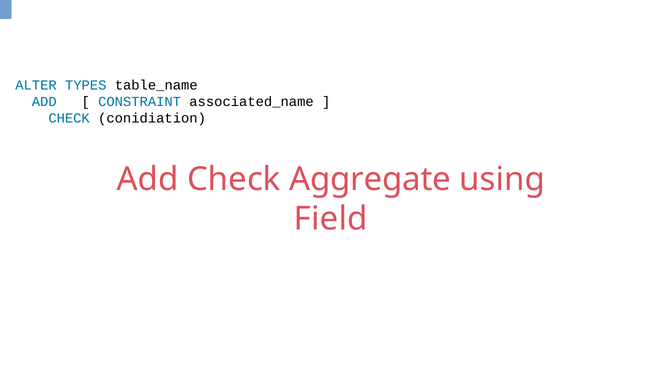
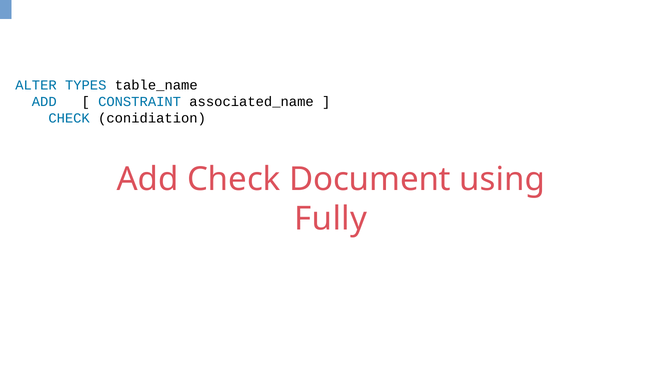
Aggregate: Aggregate -> Document (370, 180)
Field: Field -> Fully (331, 219)
